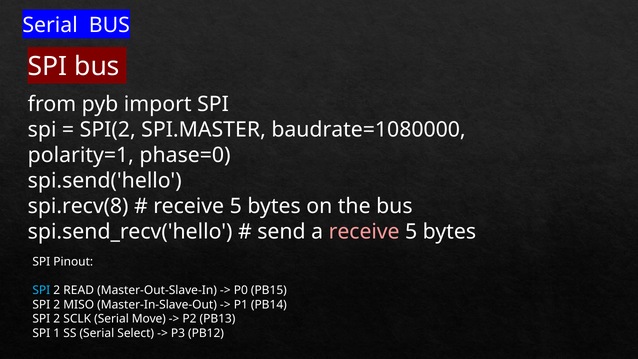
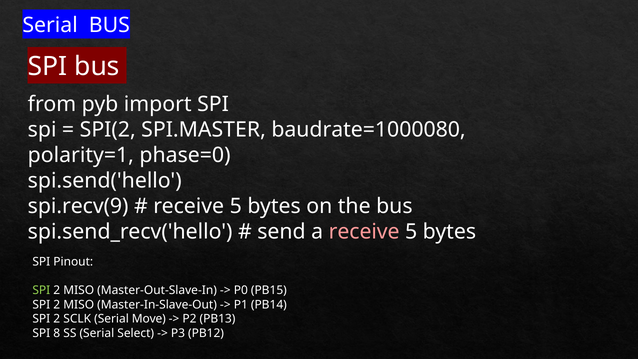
baudrate=1080000: baudrate=1080000 -> baudrate=1000080 (369, 130)
spi.recv(8: spi.recv(8 -> spi.recv(9 (78, 206)
SPI colour: light blue -> light green (41, 290)
READ: READ -> MISO (79, 290)
1: 1 -> 8 (57, 333)
